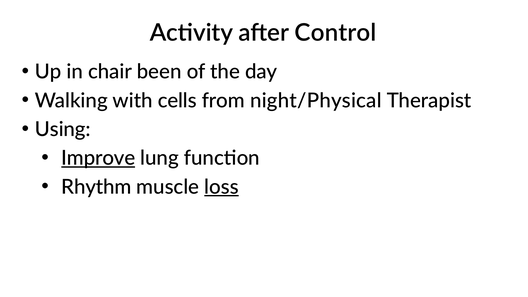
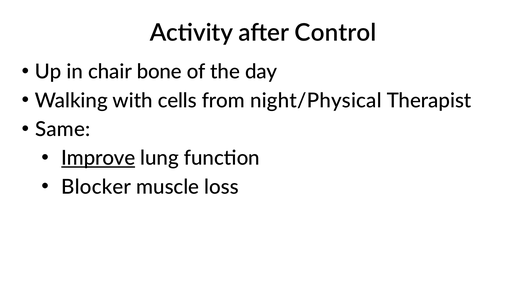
been: been -> bone (159, 72)
Using: Using -> Same (63, 129)
Rhythm: Rhythm -> Blocker (96, 187)
loss underline: present -> none (222, 187)
